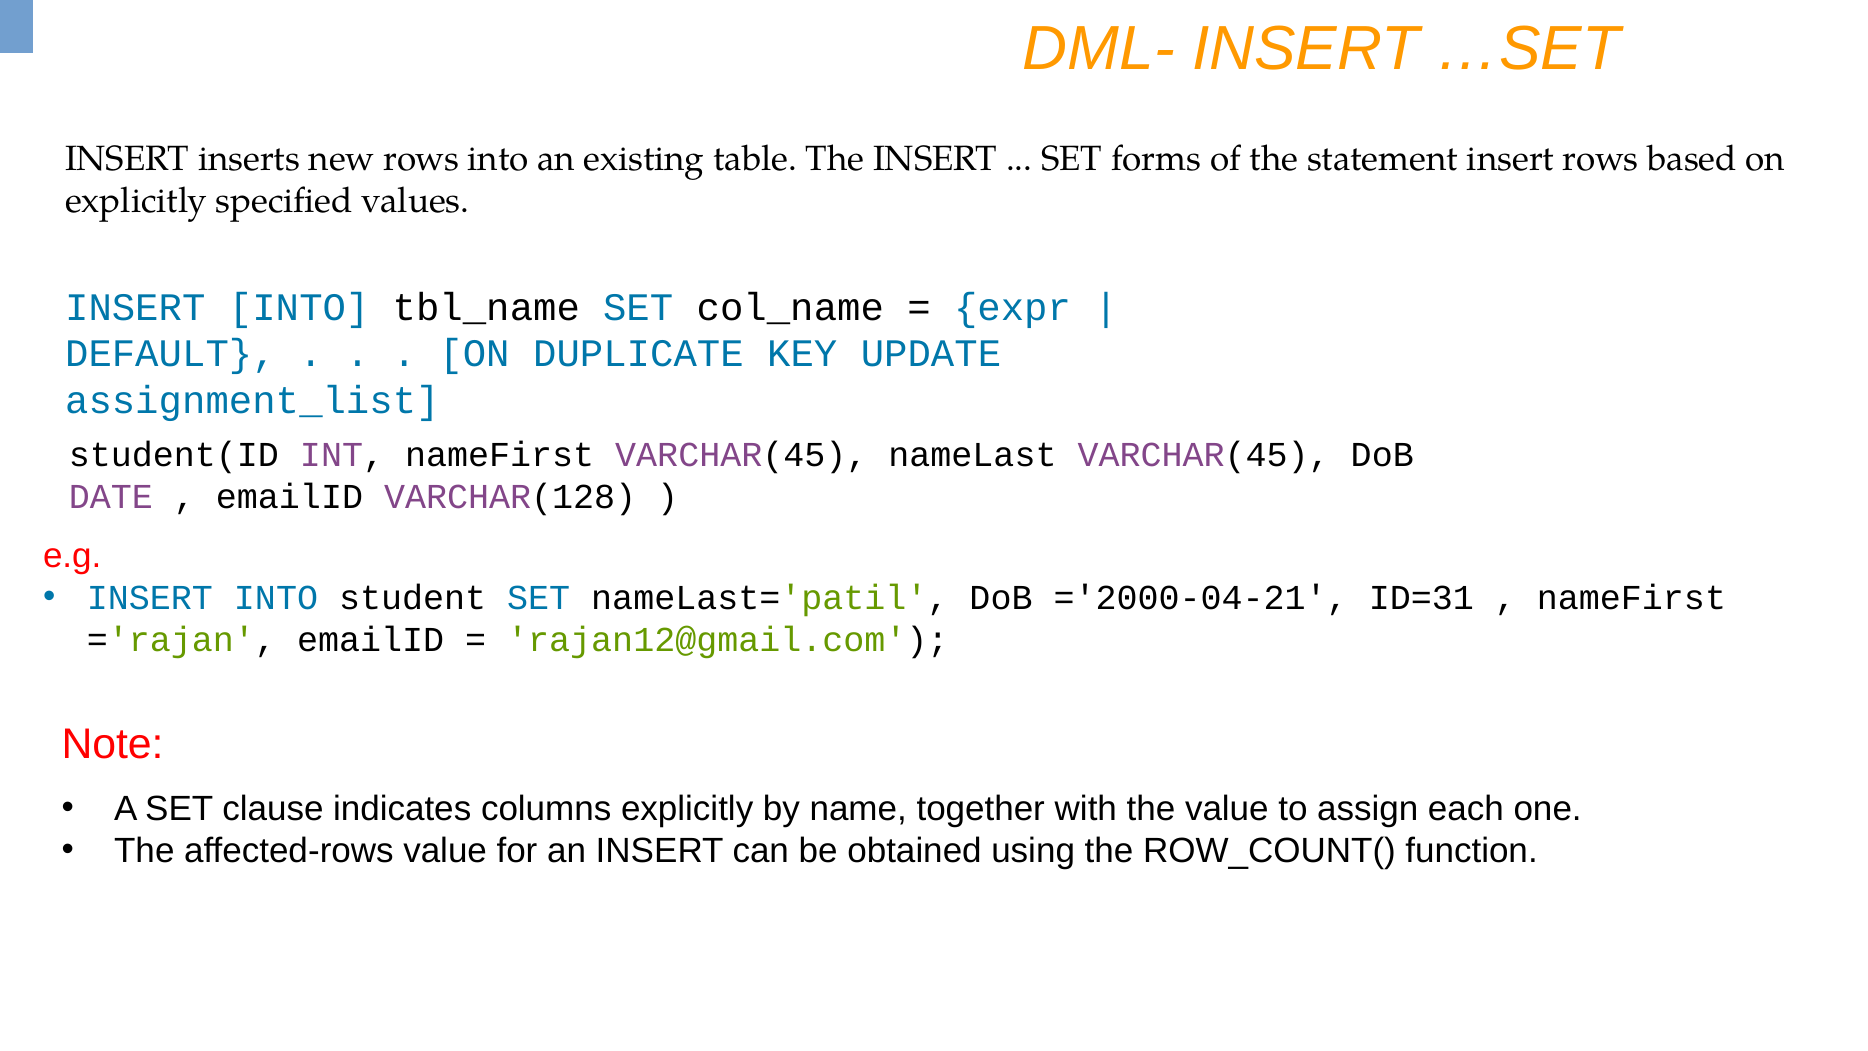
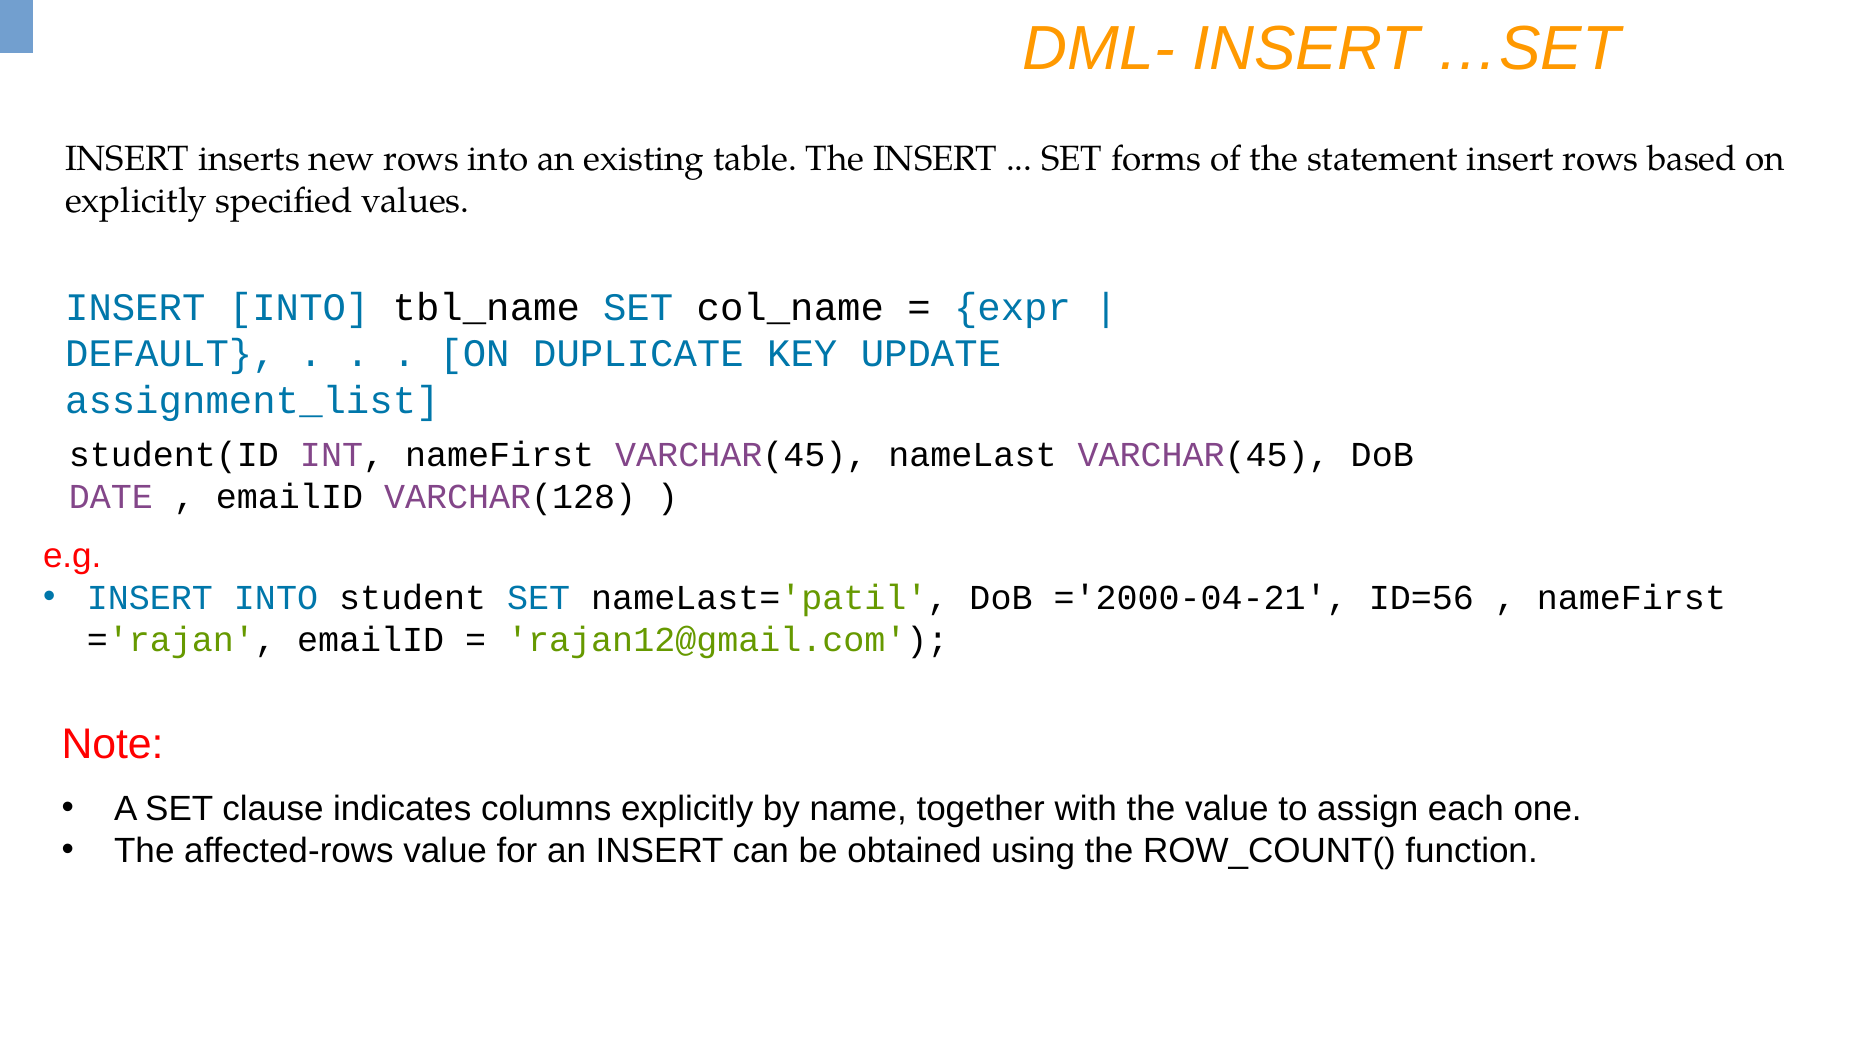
ID=31: ID=31 -> ID=56 (1421, 598)
